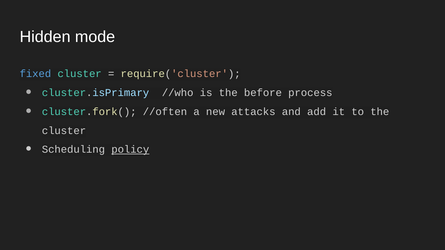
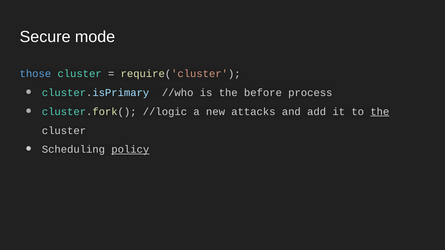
Hidden: Hidden -> Secure (45, 37)
fixed: fixed -> those (35, 74)
//often: //often -> //logic (165, 112)
the underline: none -> present (380, 112)
